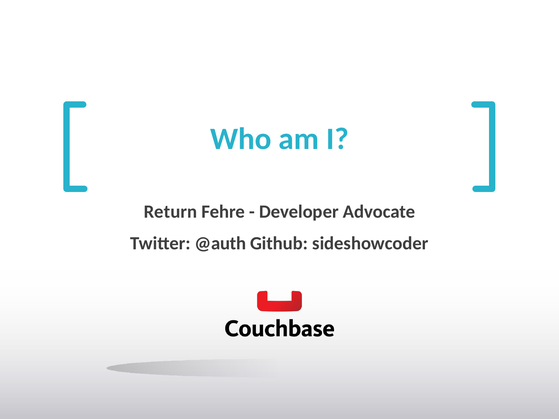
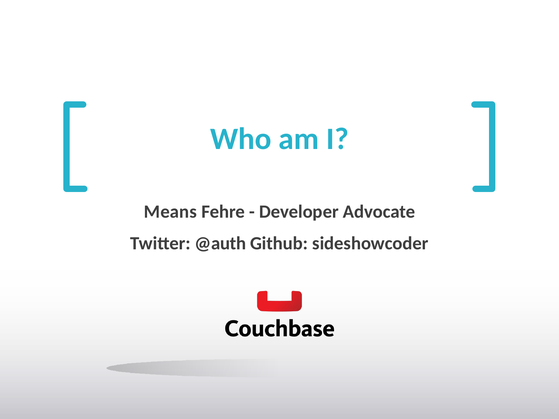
Return: Return -> Means (170, 212)
